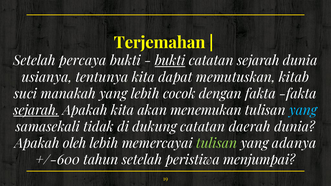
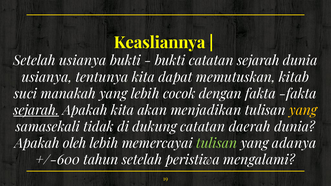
Terjemahan: Terjemahan -> Keasliannya (160, 43)
Setelah percaya: percaya -> usianya (83, 61)
bukti underline: present -> none (170, 61)
menemukan: menemukan -> menjadikan (206, 110)
yang colour: light blue -> yellow (303, 110)
menjumpai: menjumpai -> mengalami (259, 160)
